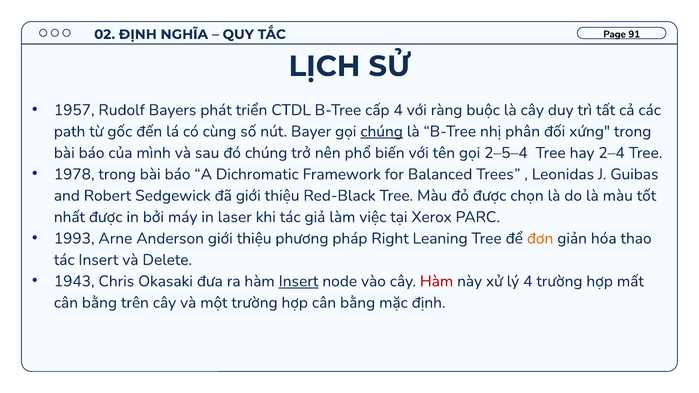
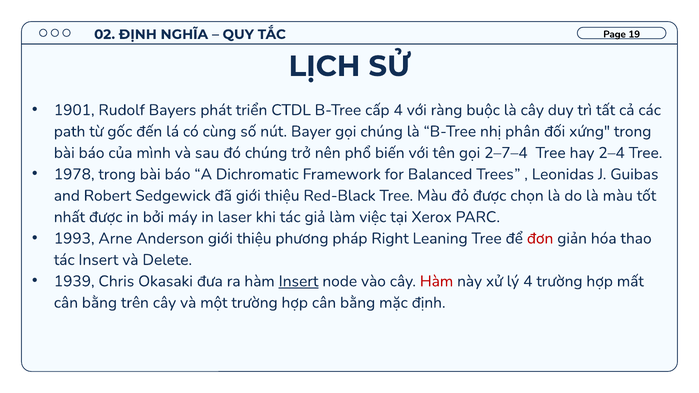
91: 91 -> 19 (634, 34)
1957: 1957 -> 1901 (74, 110)
chúng underline: present -> none (382, 131)
2–5–4: 2–5–4 -> 2–7–4 (506, 153)
đơn colour: orange -> red (540, 239)
1943: 1943 -> 1939 (74, 281)
